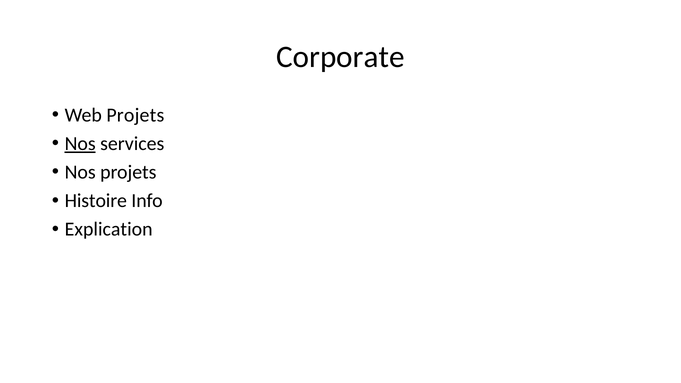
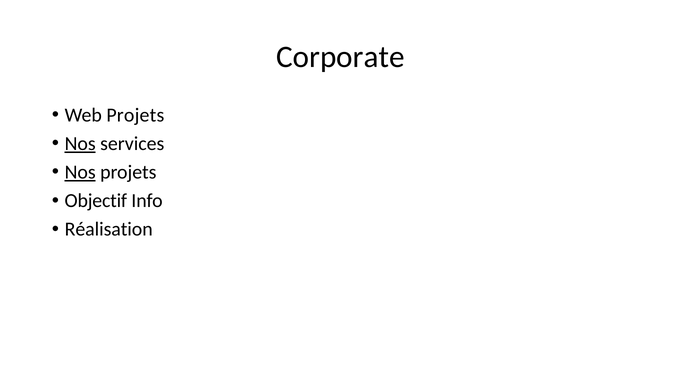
Nos underline: none -> present (80, 172)
Histoire: Histoire -> Objectif (96, 201)
Explication: Explication -> Réalisation (109, 229)
